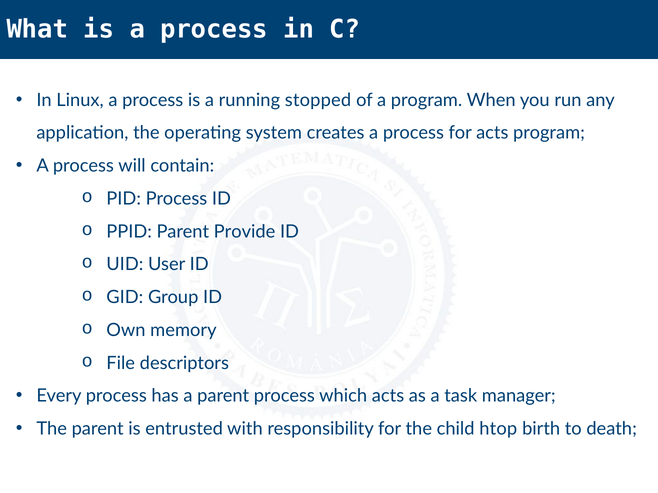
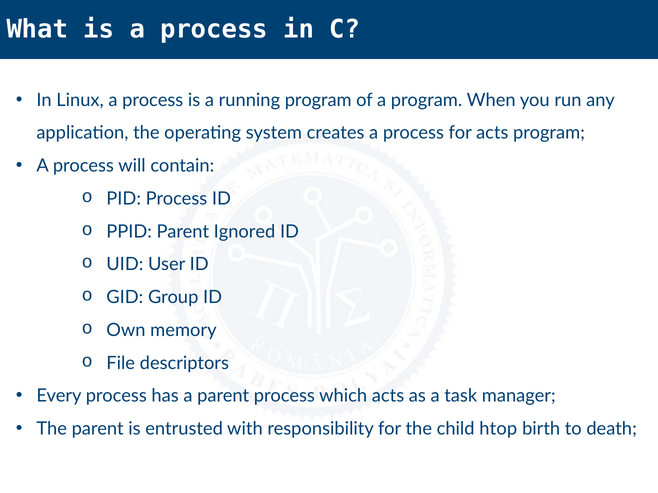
running stopped: stopped -> program (318, 100)
Provide: Provide -> Ignored (245, 232)
